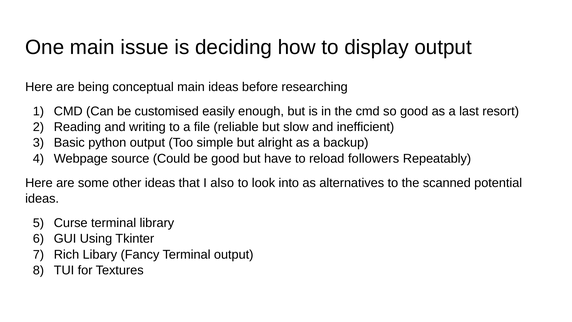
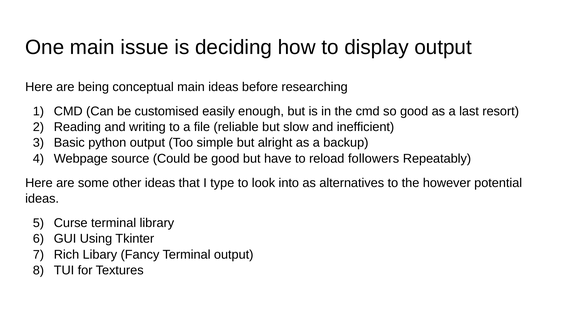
also: also -> type (222, 183)
scanned: scanned -> however (447, 183)
